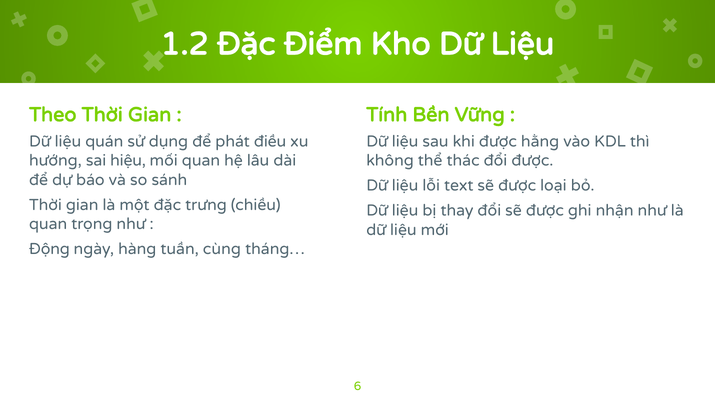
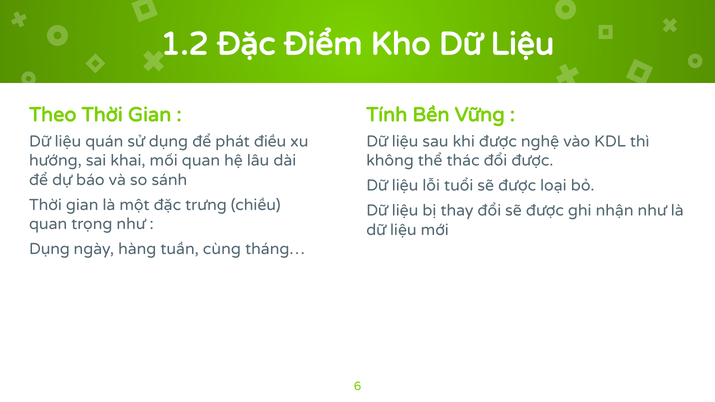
hằng: hằng -> nghệ (540, 142)
hiệu: hiệu -> khai (128, 161)
text: text -> tuổi (459, 186)
Động: Động -> Dụng (49, 249)
